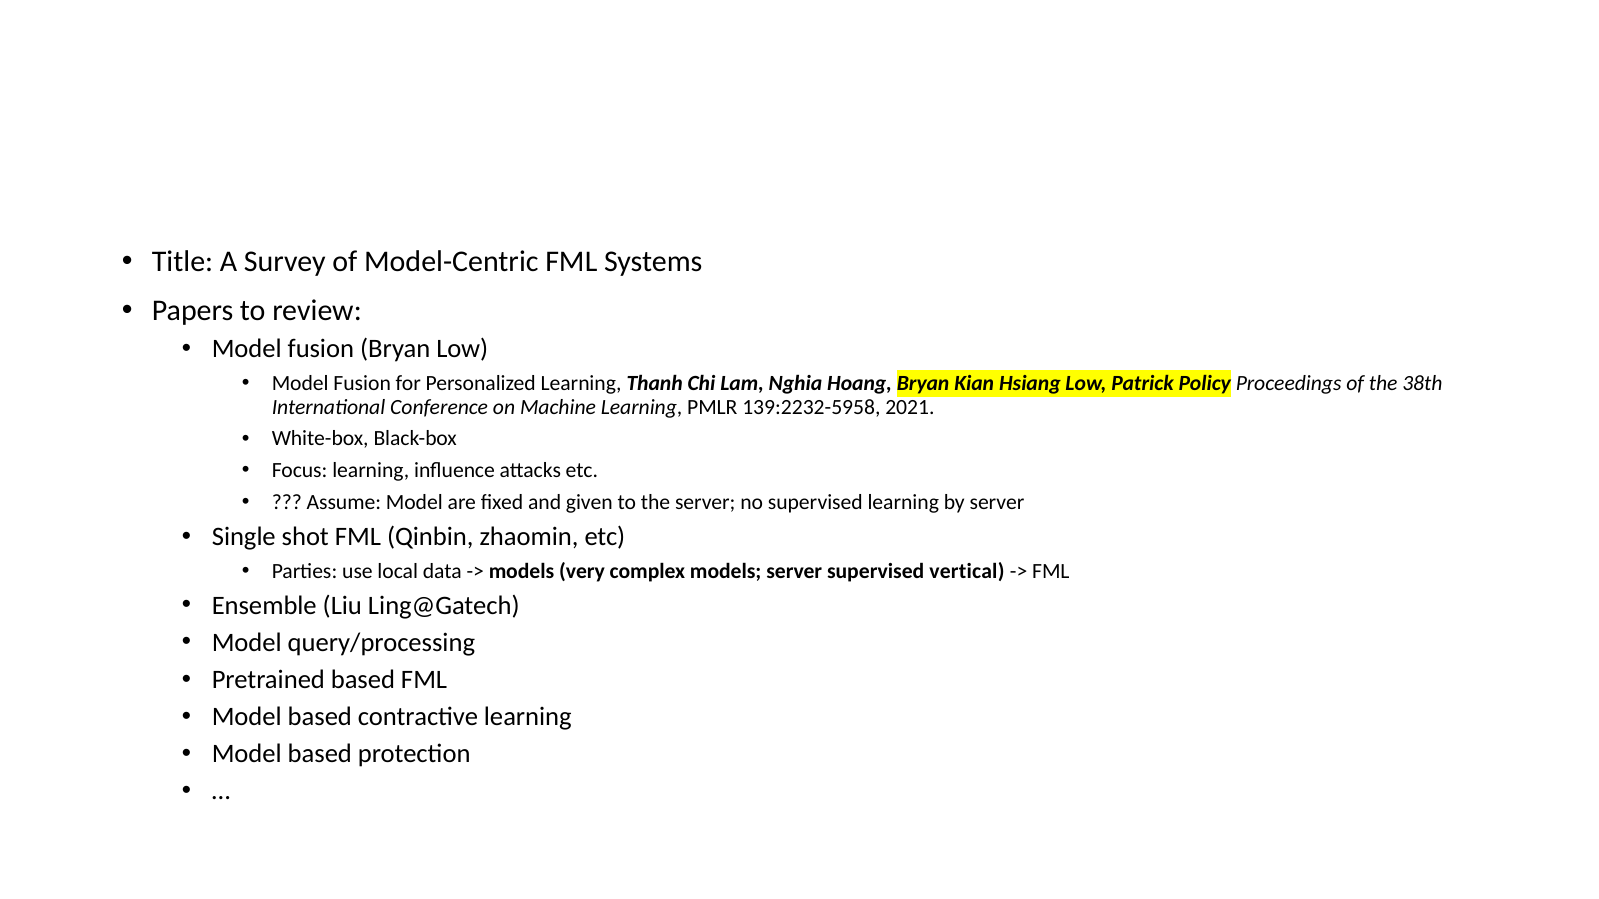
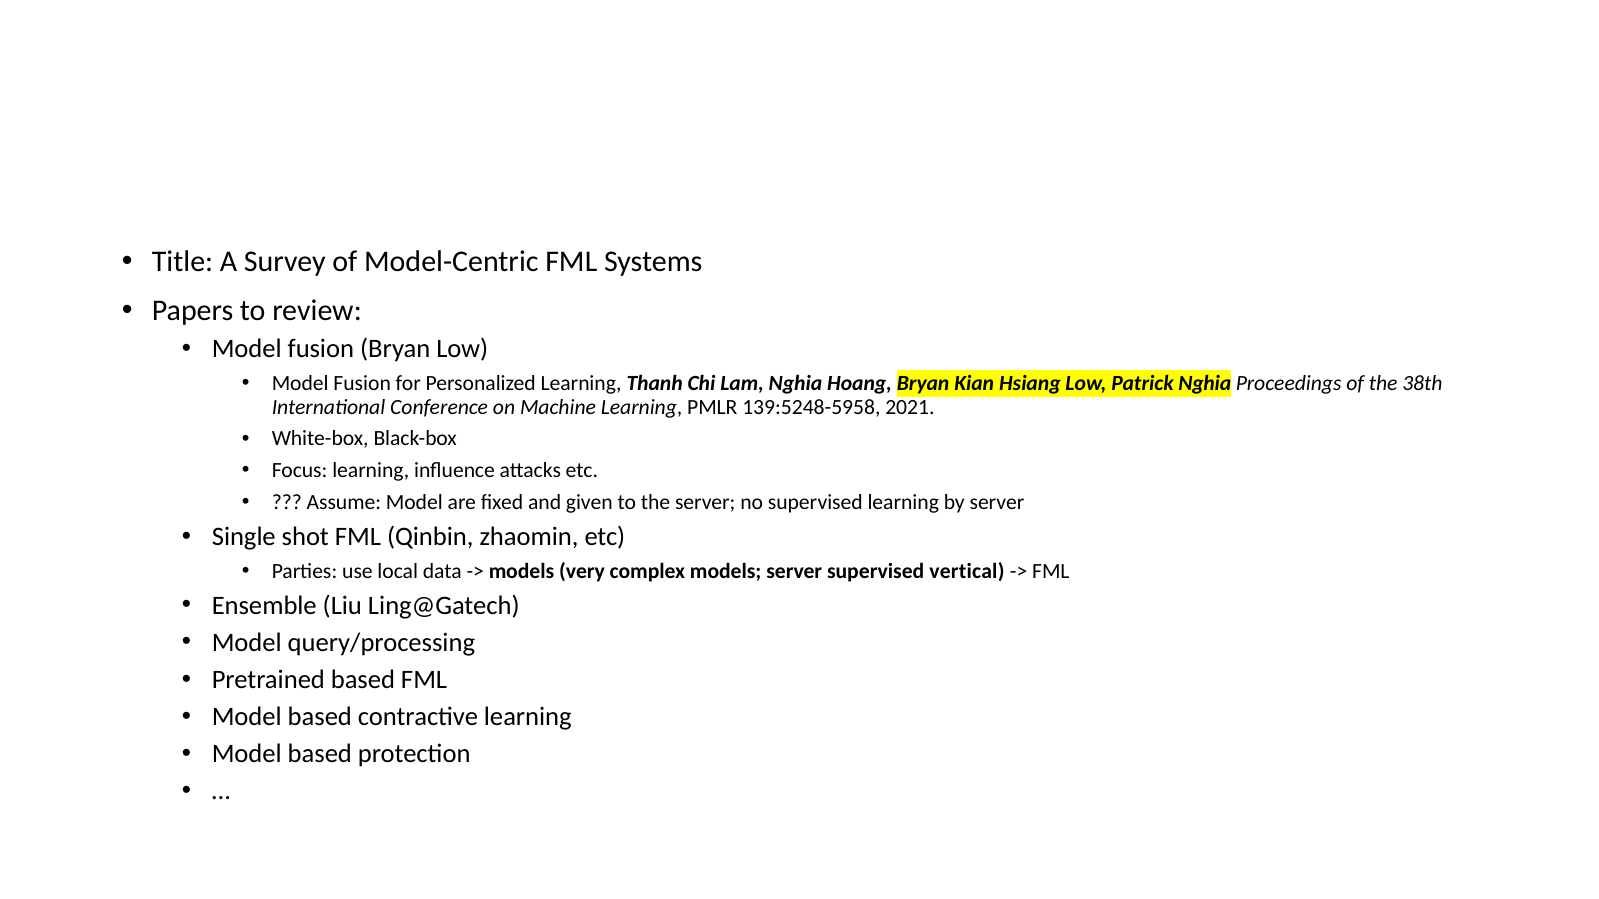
Patrick Policy: Policy -> Nghia (1205, 384)
139:2232-5958: 139:2232-5958 -> 139:5248-5958 (811, 407)
